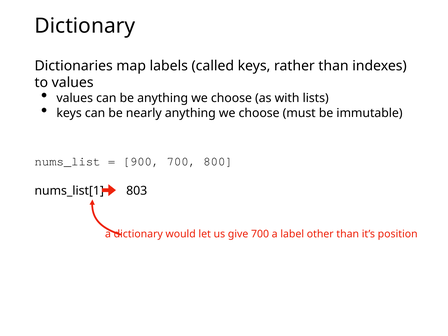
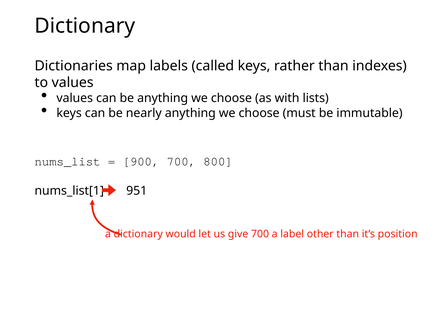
803: 803 -> 951 (137, 191)
